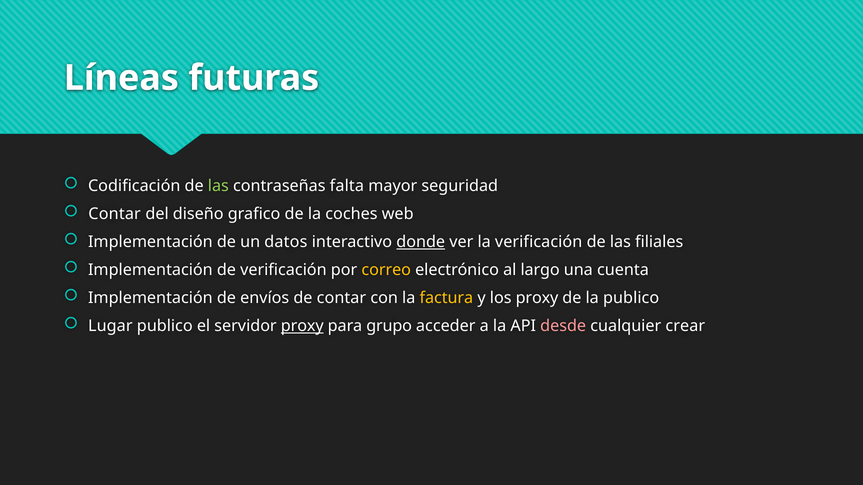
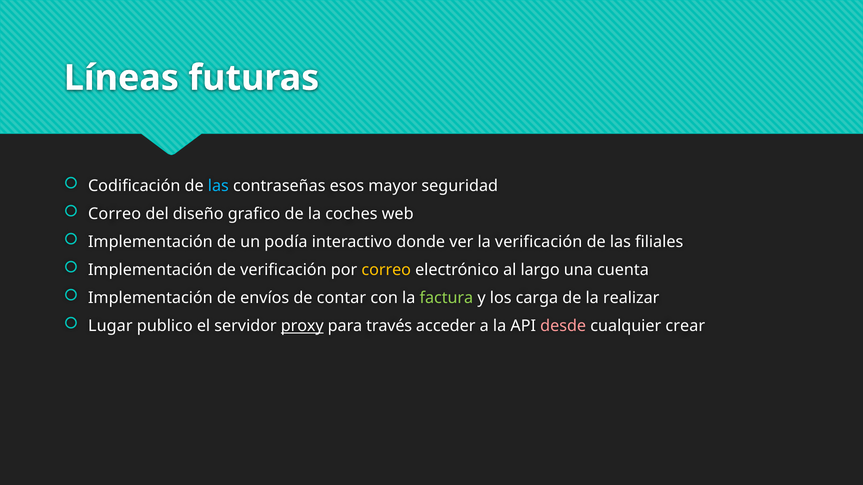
las colour: light green -> light blue (218, 186)
falta: falta -> esos (347, 186)
Contar: Contar -> Correo (115, 214)
datos: datos -> podía (286, 242)
donde underline: present -> none (421, 242)
factura colour: yellow -> light green (446, 298)
los proxy: proxy -> carga (537, 298)
la publico: publico -> realizar (631, 298)
grupo: grupo -> través (389, 326)
